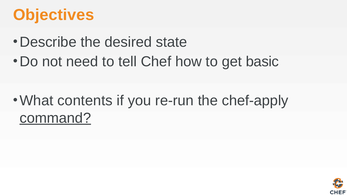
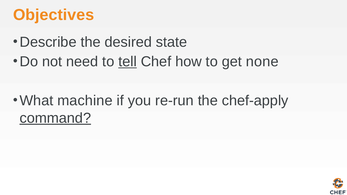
tell underline: none -> present (128, 62)
basic: basic -> none (262, 62)
contents: contents -> machine (85, 101)
